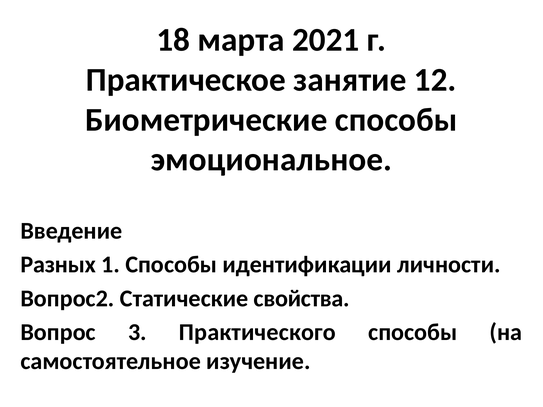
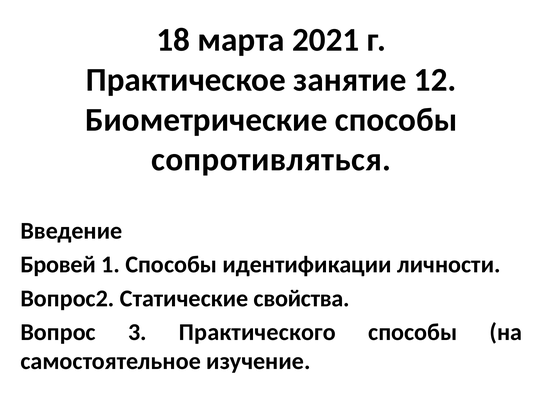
эмоциональное: эмоциональное -> сопротивляться (271, 160)
Разных: Разных -> Бровей (58, 265)
